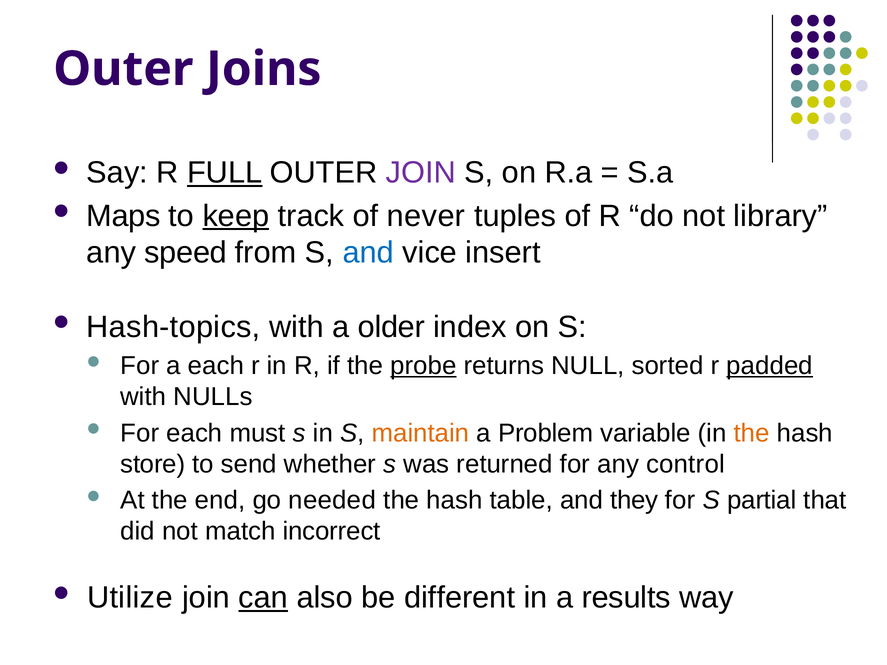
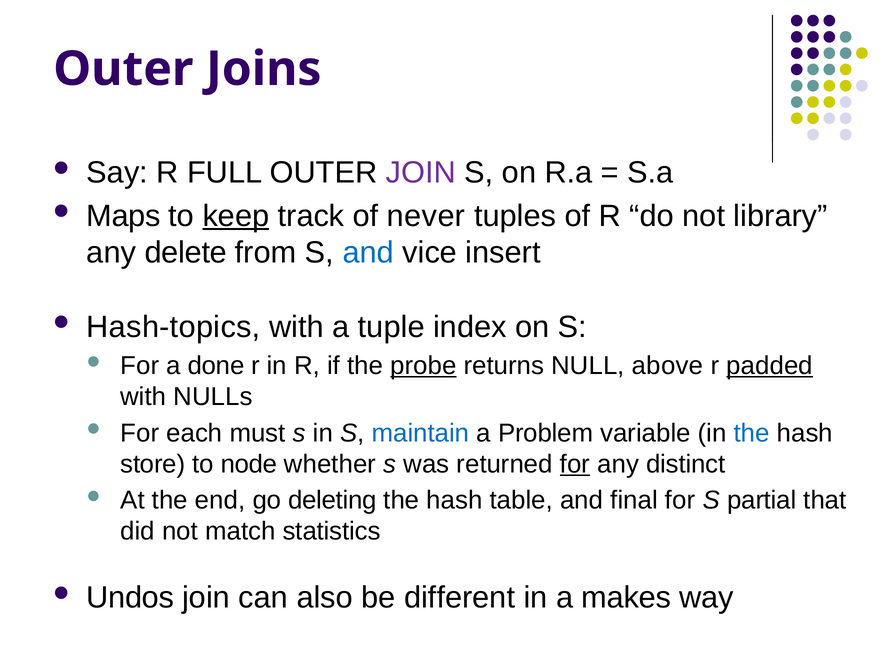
FULL underline: present -> none (225, 173)
speed: speed -> delete (186, 253)
older: older -> tuple (391, 327)
a each: each -> done (216, 366)
sorted: sorted -> above (667, 366)
maintain colour: orange -> blue (420, 433)
the colour: orange -> blue (752, 433)
send: send -> node (249, 464)
for underline: none -> present (575, 464)
control: control -> distinct (686, 464)
needed: needed -> deleting (332, 500)
they: they -> final (634, 500)
incorrect: incorrect -> statistics (332, 531)
Utilize: Utilize -> Undos (130, 598)
can underline: present -> none (263, 598)
results: results -> makes (626, 598)
